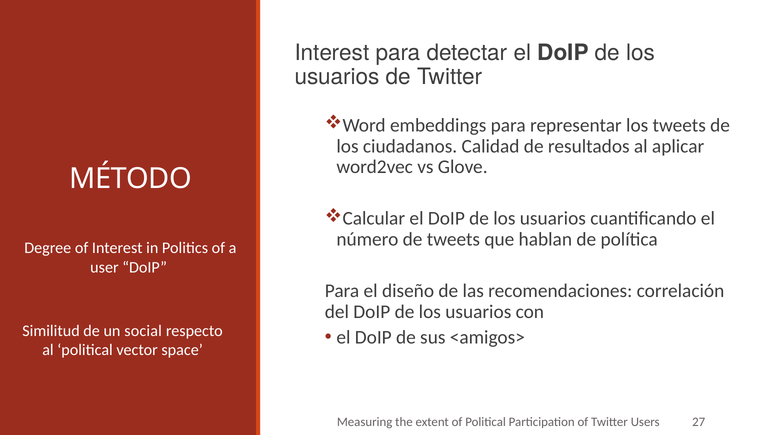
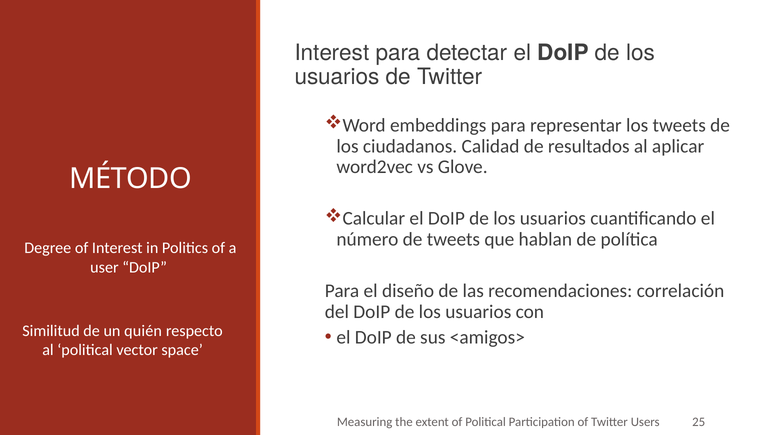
social: social -> quién (143, 331)
27: 27 -> 25 (699, 422)
